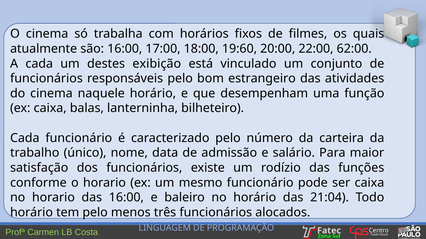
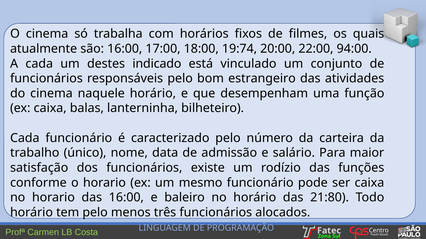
19:60: 19:60 -> 19:74 (240, 49)
62:00: 62:00 -> 94:00 (354, 49)
exibição: exibição -> indicado (157, 64)
21:04: 21:04 -> 21:80 (330, 198)
